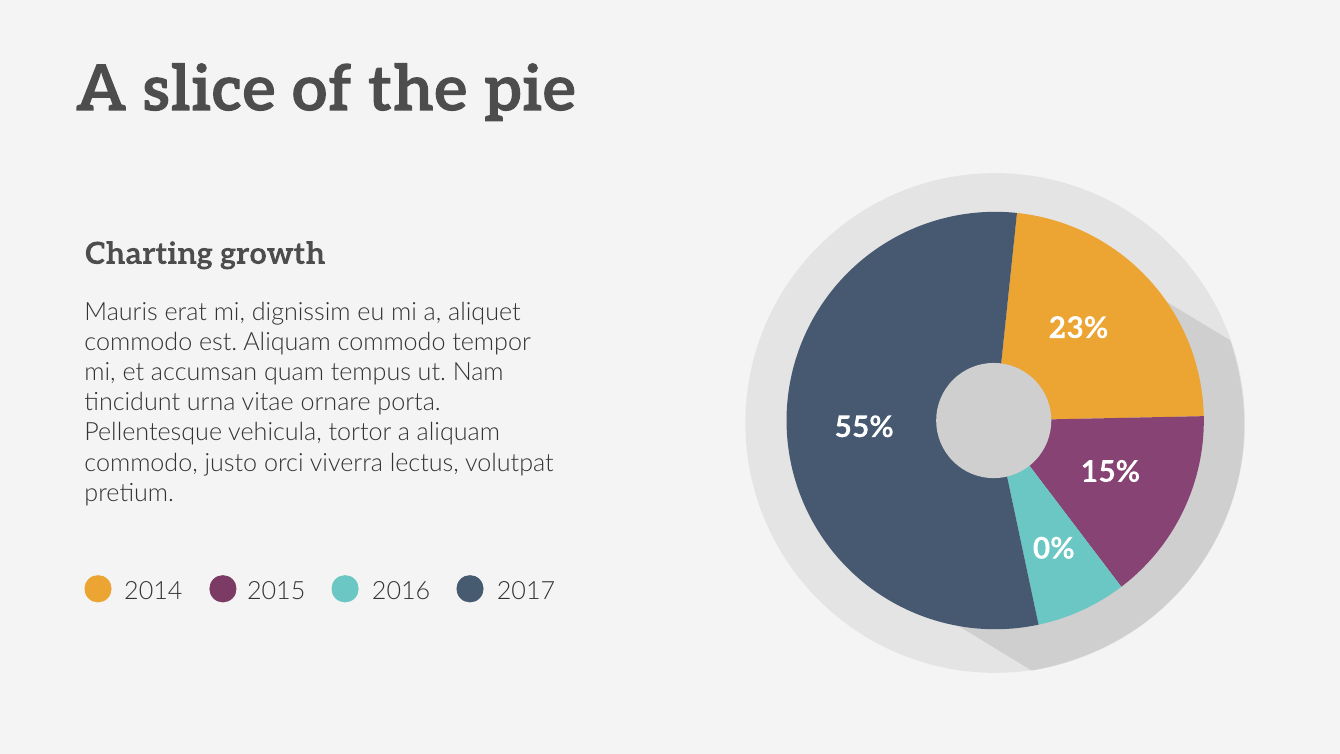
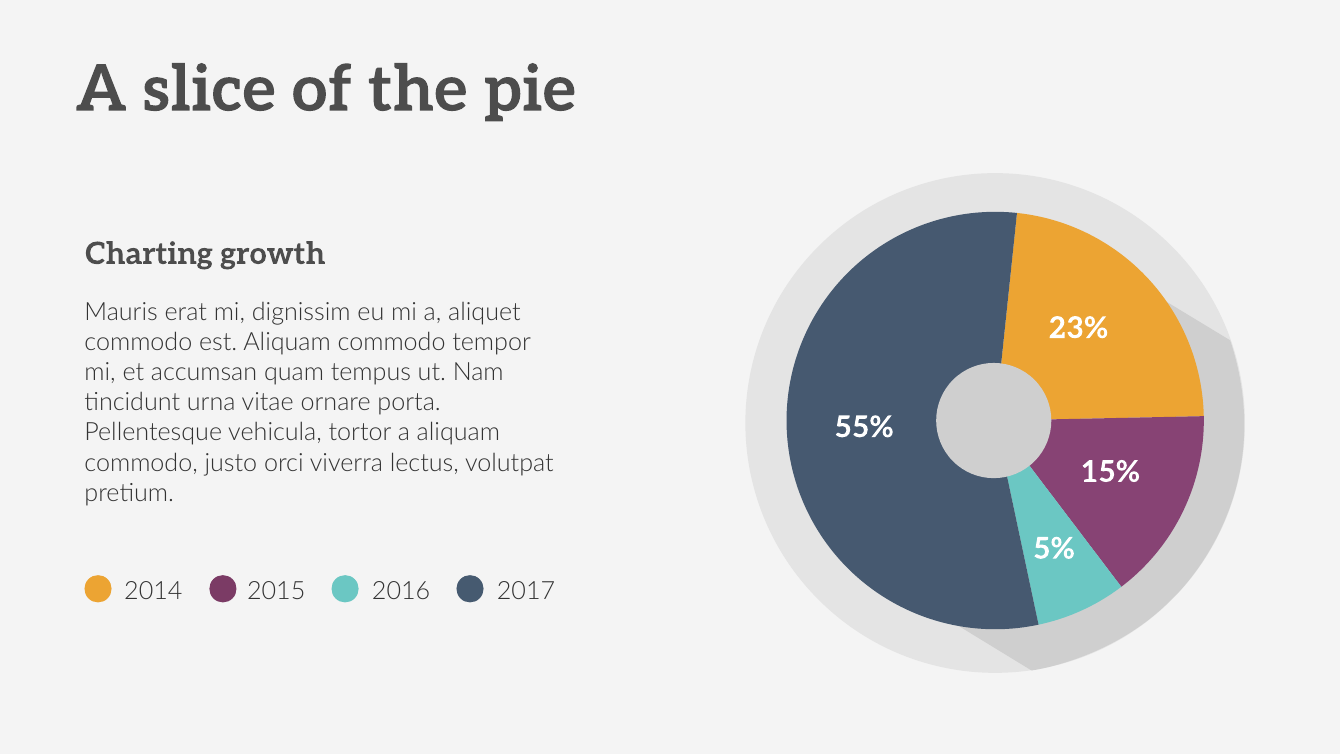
0%: 0% -> 5% (1054, 549)
